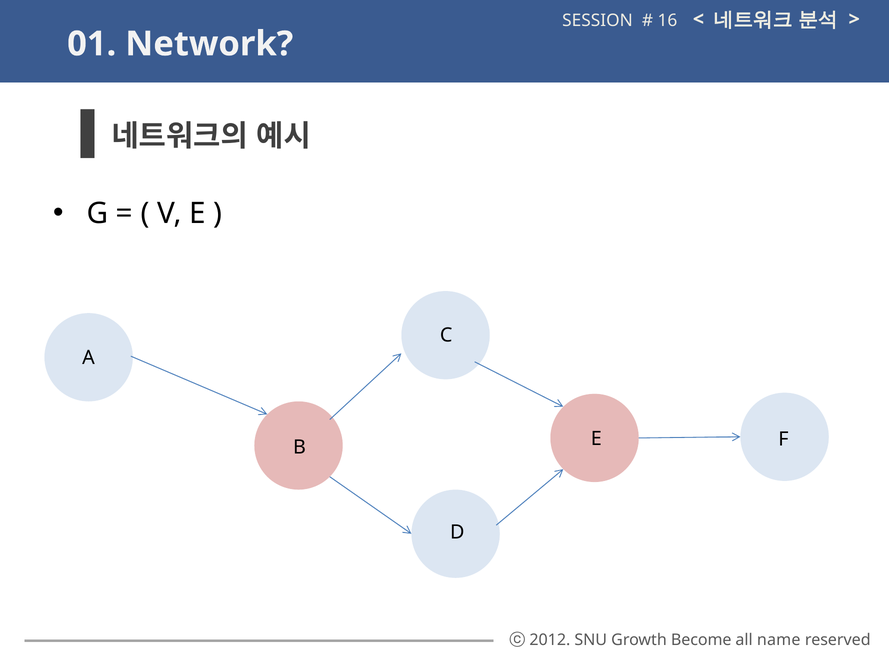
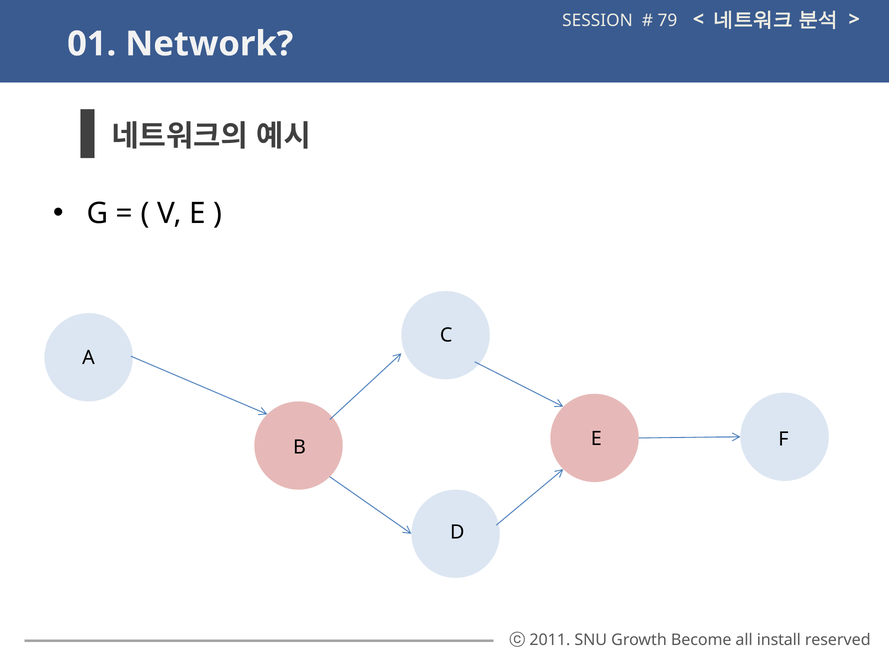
16: 16 -> 79 (667, 21)
2012: 2012 -> 2011 (550, 641)
name: name -> install (779, 641)
